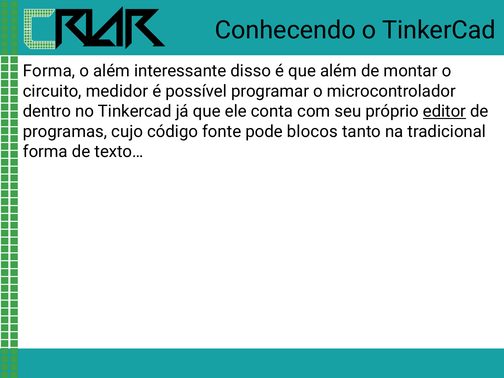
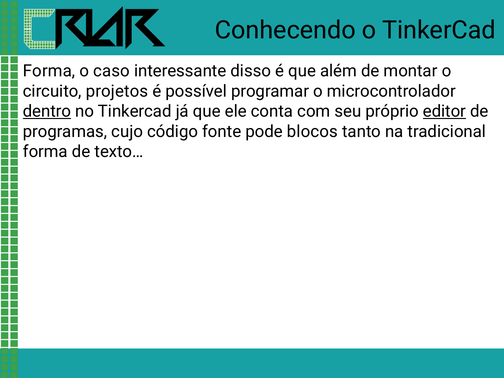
o além: além -> caso (112, 71)
medidor: medidor -> projetos (117, 91)
dentro underline: none -> present (47, 111)
